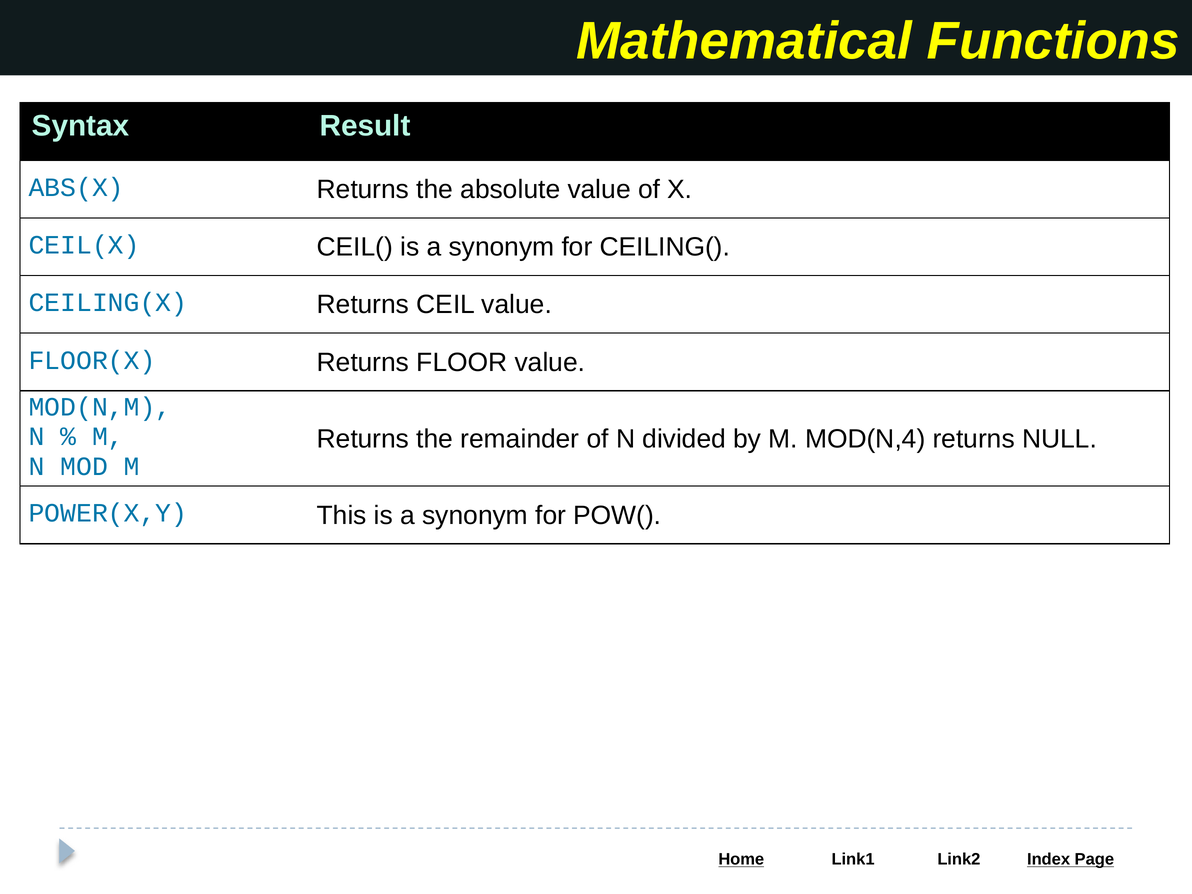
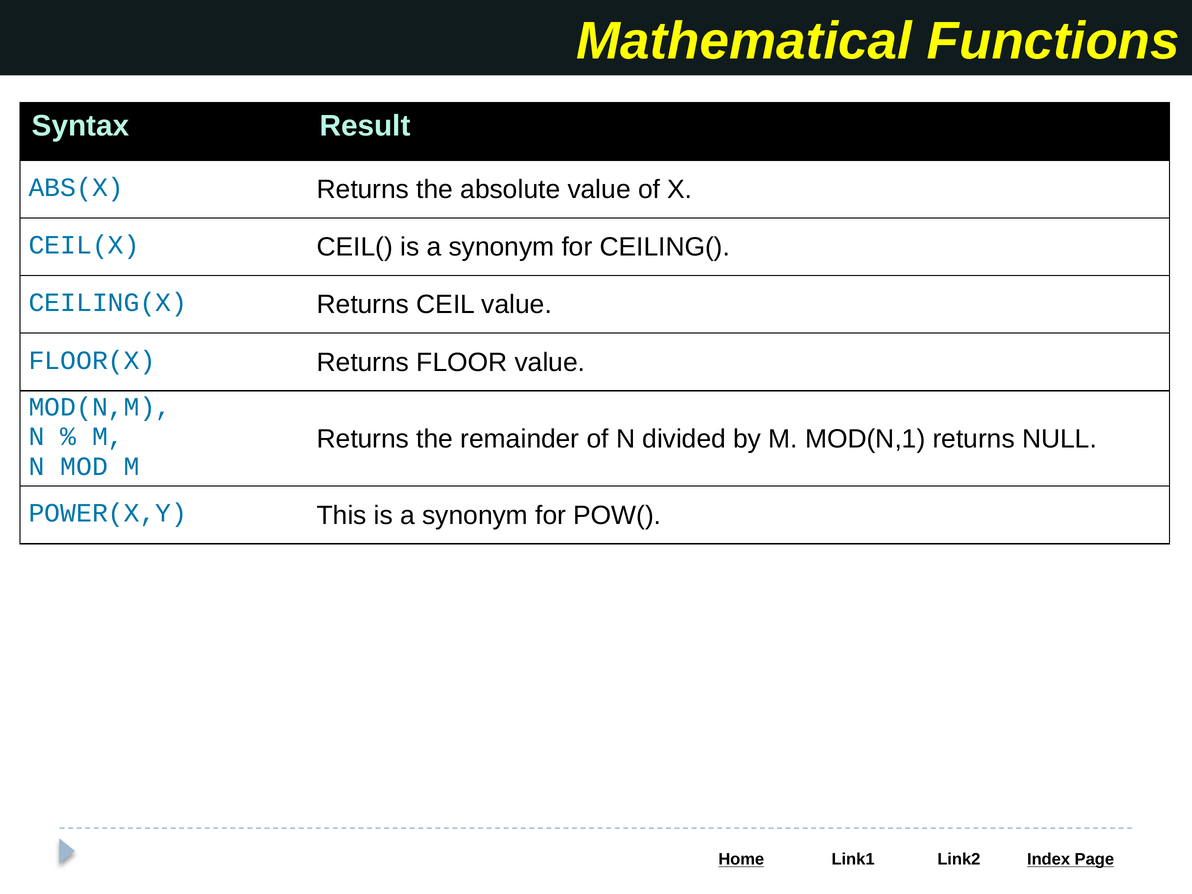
MOD(N,4: MOD(N,4 -> MOD(N,1 (865, 439)
